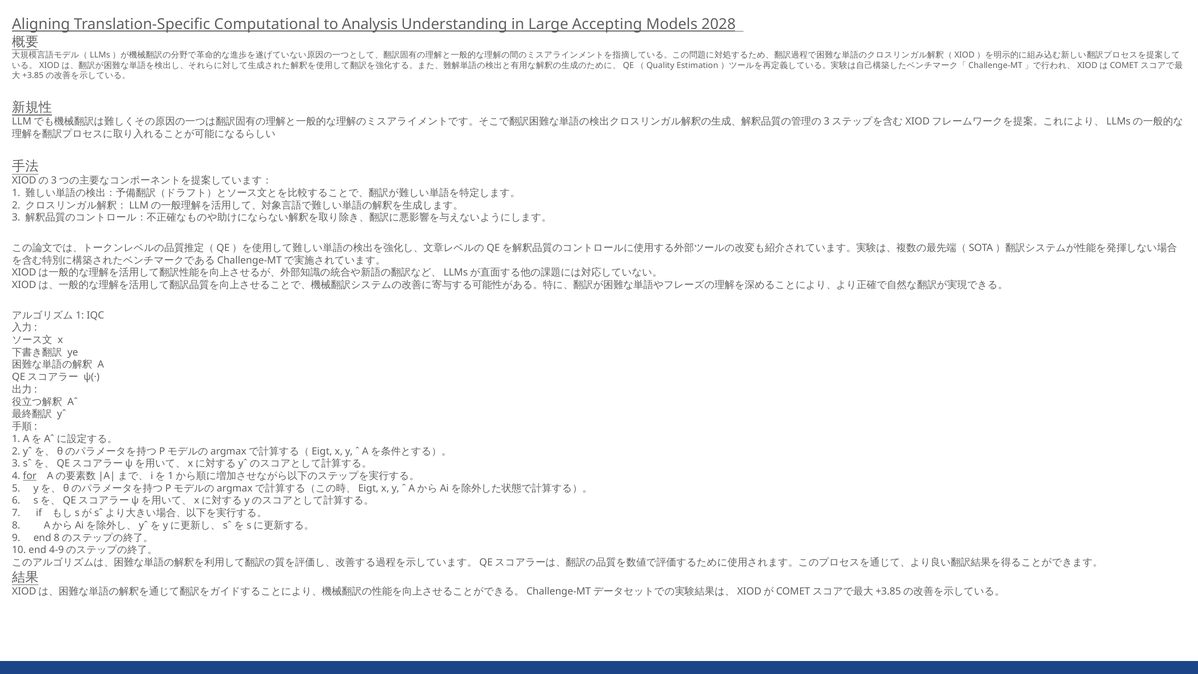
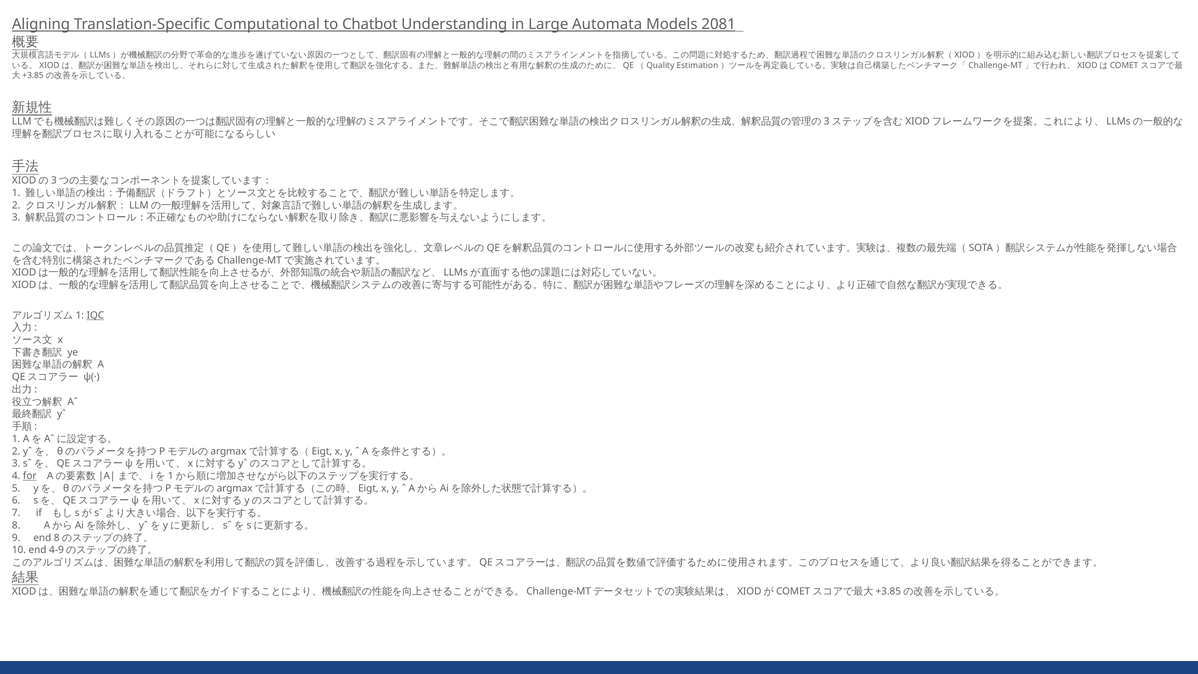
Analysis: Analysis -> Chatbot (370, 24)
Accepting: Accepting -> Automata (607, 24)
2028: 2028 -> 2081 (719, 24)
IQC underline: none -> present (95, 315)
